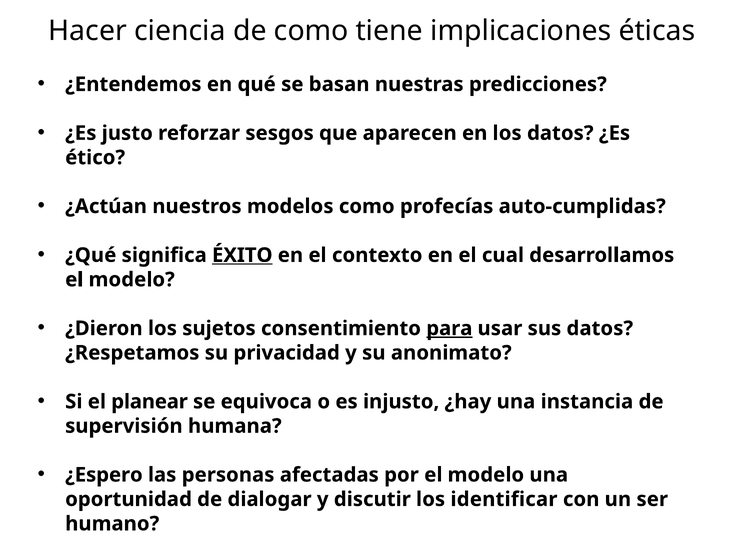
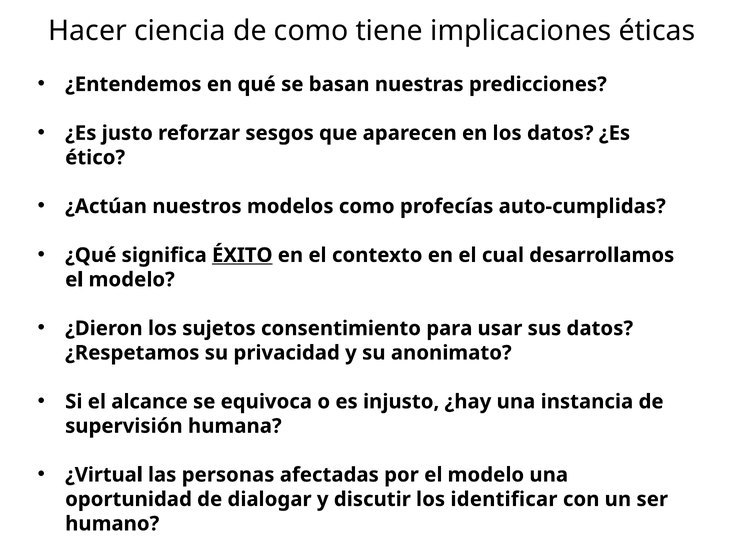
para underline: present -> none (449, 328)
planear: planear -> alcance (149, 402)
¿Espero: ¿Espero -> ¿Virtual (104, 475)
